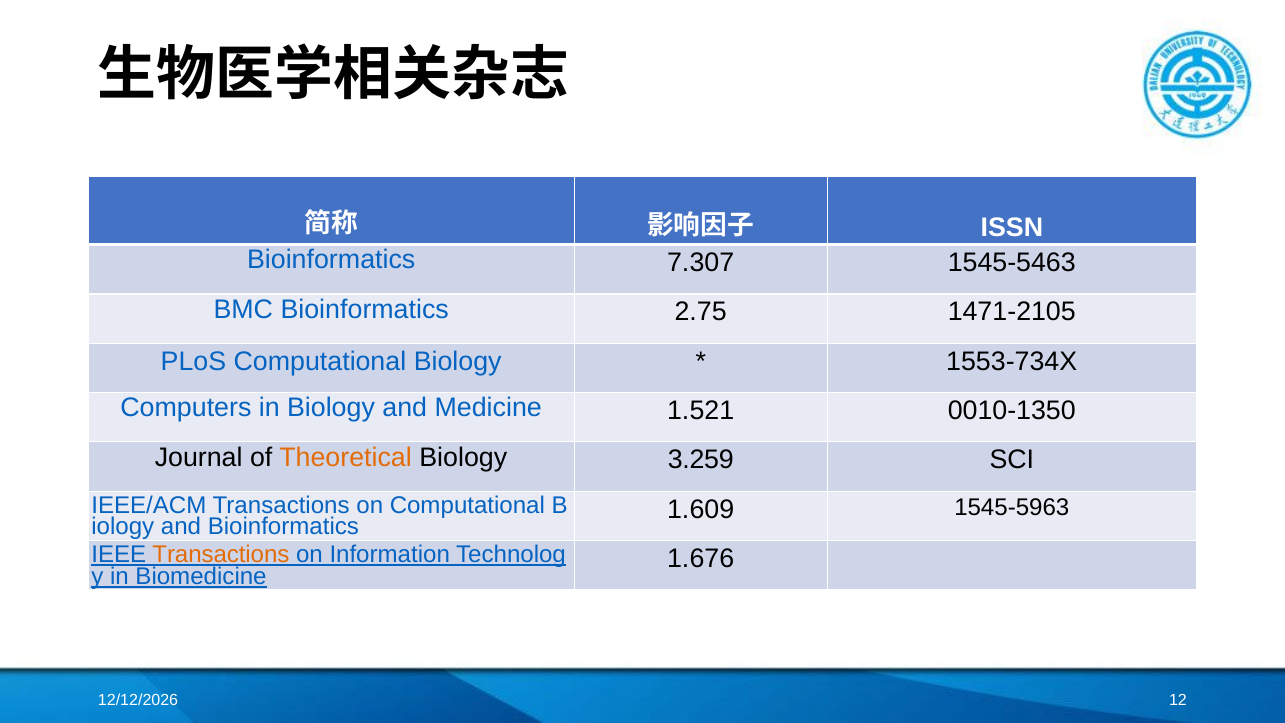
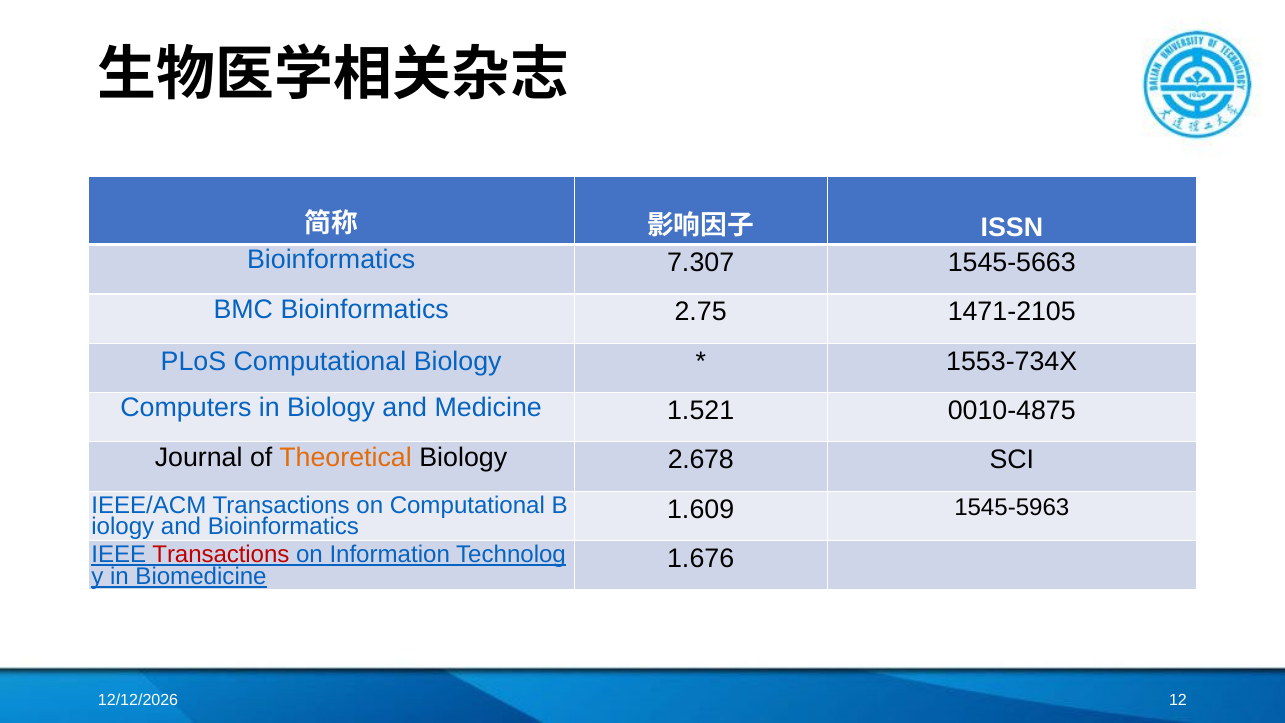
1545-5463: 1545-5463 -> 1545-5663 (1012, 263)
0010-1350: 0010-1350 -> 0010-4875 (1012, 411)
3.259: 3.259 -> 2.678 (701, 460)
Transactions colour: orange -> red (221, 554)
